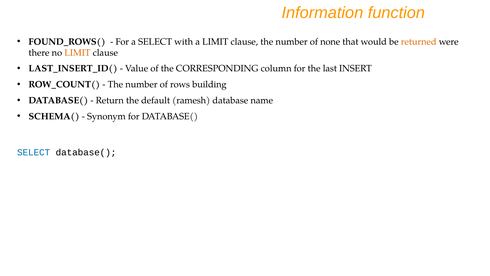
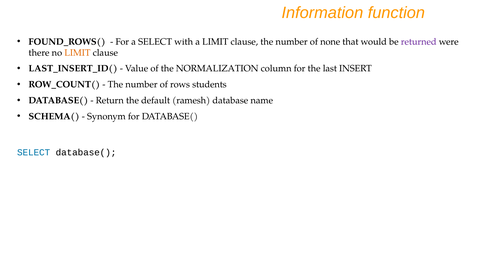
returned colour: orange -> purple (419, 42)
CORRESPONDING: CORRESPONDING -> NORMALIZATION (217, 69)
building: building -> students (209, 84)
